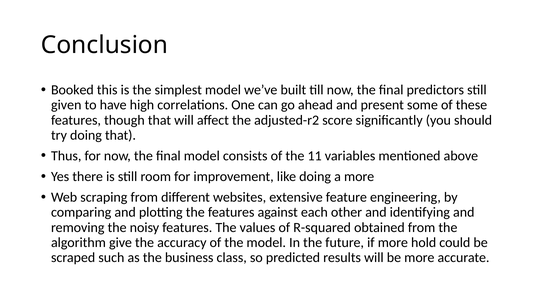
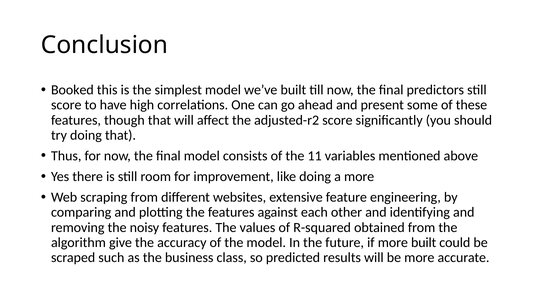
given: given -> score (66, 105)
more hold: hold -> built (424, 243)
